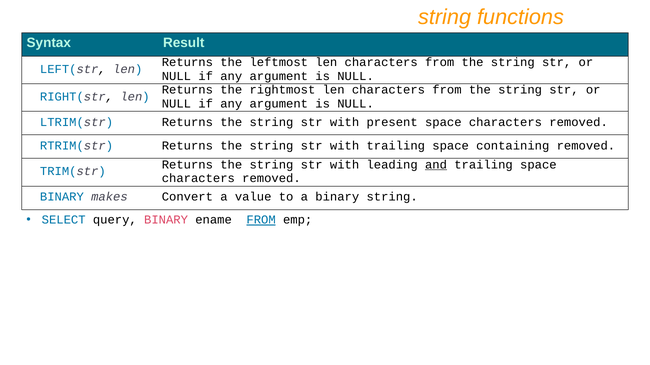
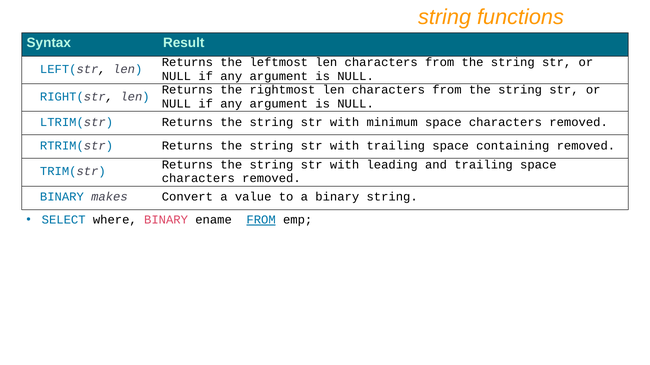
present: present -> minimum (392, 123)
and underline: present -> none (436, 165)
query: query -> where (115, 220)
